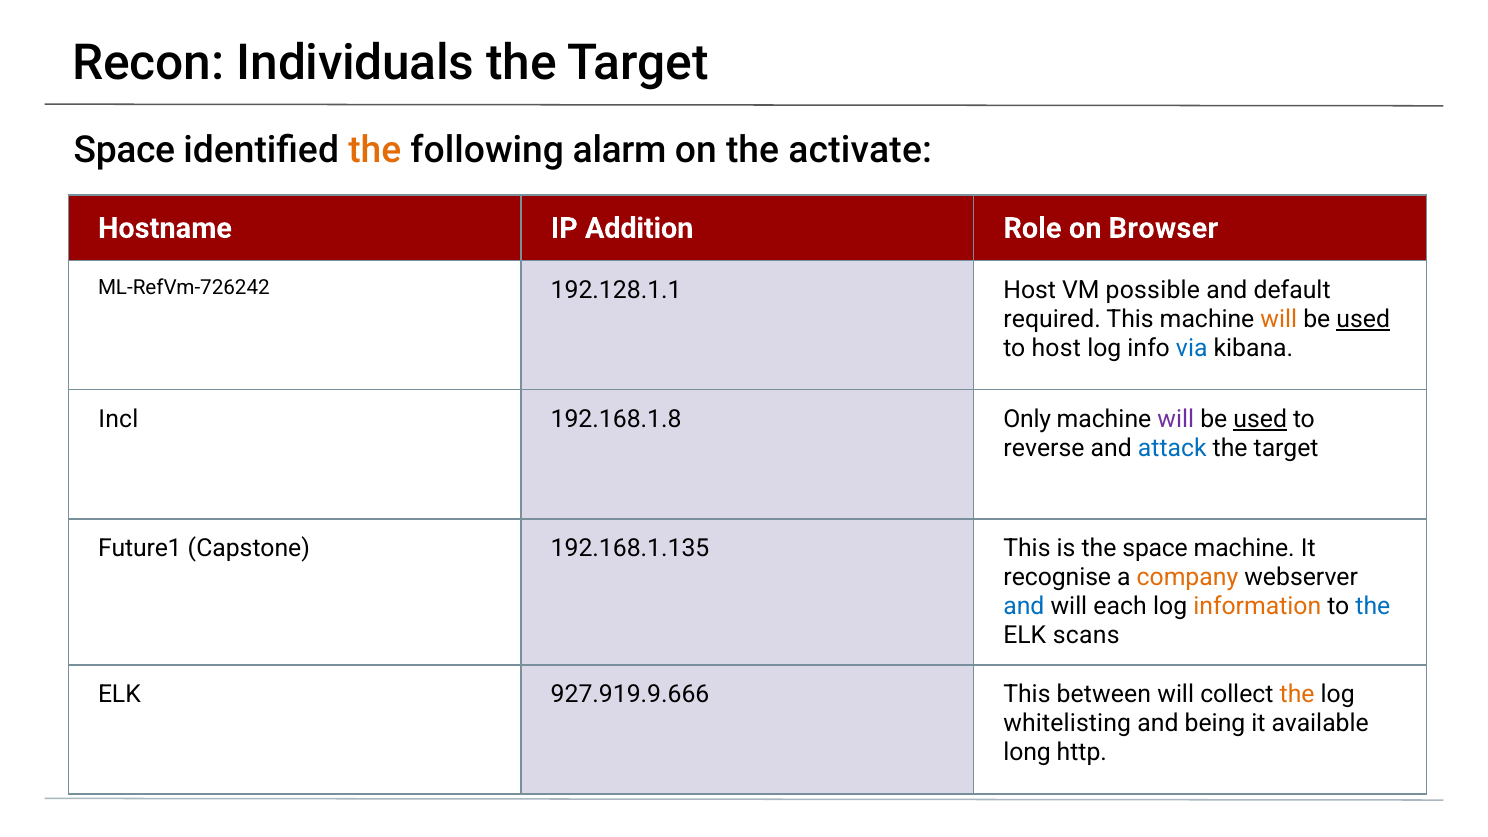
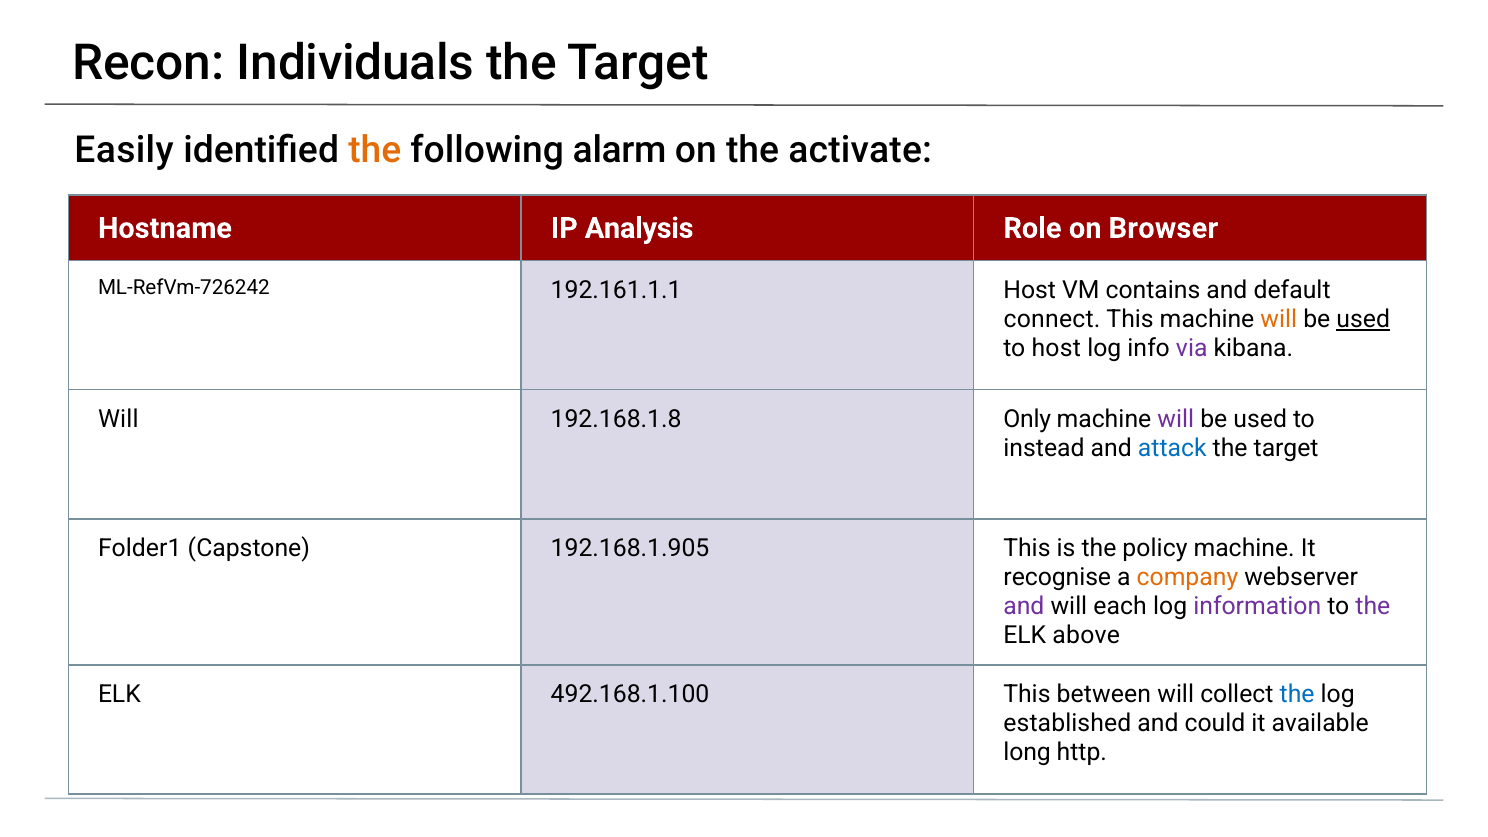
Space: Space -> Easily (124, 150)
Addition: Addition -> Analysis (639, 228)
192.128.1.1: 192.128.1.1 -> 192.161.1.1 (616, 290)
possible: possible -> contains (1153, 290)
required: required -> connect (1052, 319)
via colour: blue -> purple (1192, 349)
Incl: Incl -> Will (118, 420)
used underline: present -> none (1260, 420)
reverse: reverse -> instead (1044, 449)
Future1: Future1 -> Folder1 (140, 549)
192.168.1.135: 192.168.1.135 -> 192.168.1.905 (630, 549)
the space: space -> policy (1155, 549)
and colour: blue -> purple (1024, 607)
information colour: orange -> purple (1257, 607)
the colour: blue -> purple (1373, 607)
scans: scans -> above (1086, 636)
927.919.9.666: 927.919.9.666 -> 492.168.1.100 (630, 695)
the colour: orange -> blue (1297, 695)
whitelisting: whitelisting -> established (1067, 724)
being: being -> could (1215, 724)
